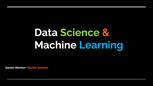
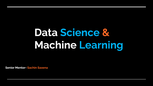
Science colour: light green -> light blue (80, 33)
